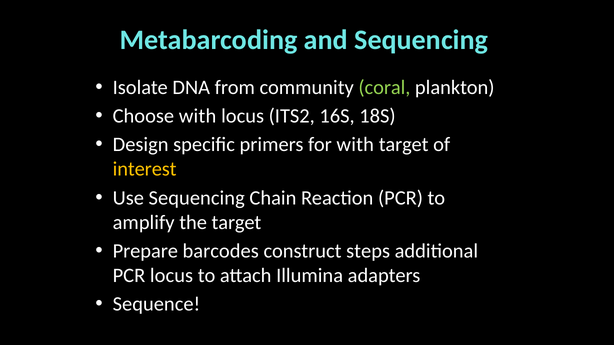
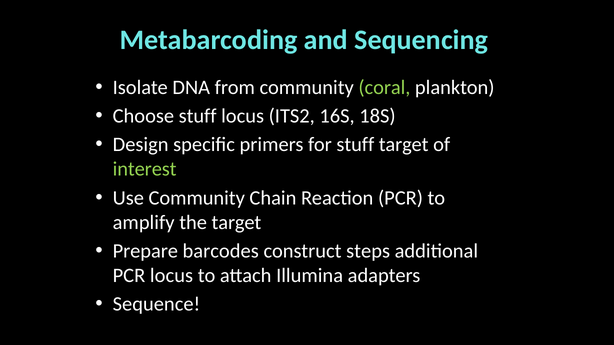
Choose with: with -> stuff (198, 116)
for with: with -> stuff (355, 145)
interest colour: yellow -> light green (145, 169)
Use Sequencing: Sequencing -> Community (197, 198)
